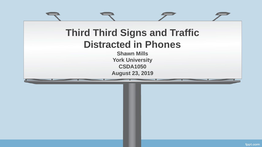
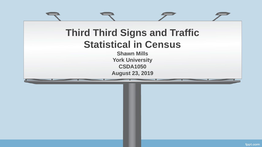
Distracted: Distracted -> Statistical (107, 45)
Phones: Phones -> Census (163, 45)
